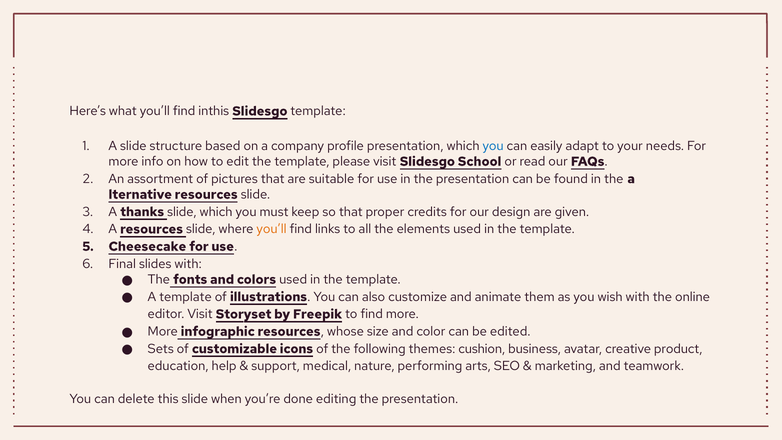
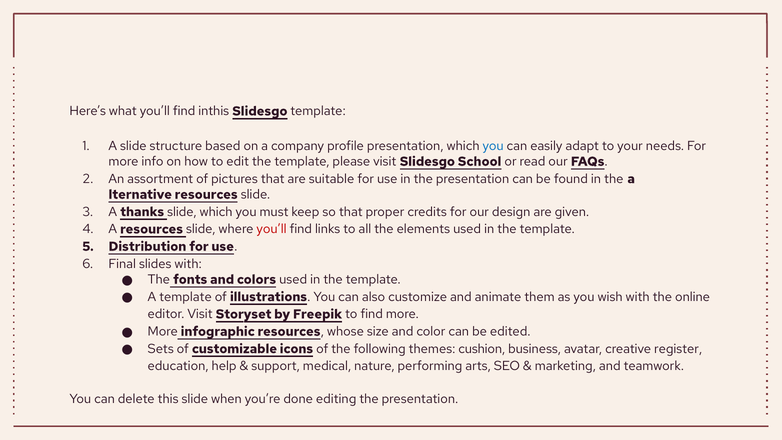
you’ll colour: orange -> red (272, 229)
Cheesecake: Cheesecake -> Distribution (147, 246)
product: product -> register (678, 349)
